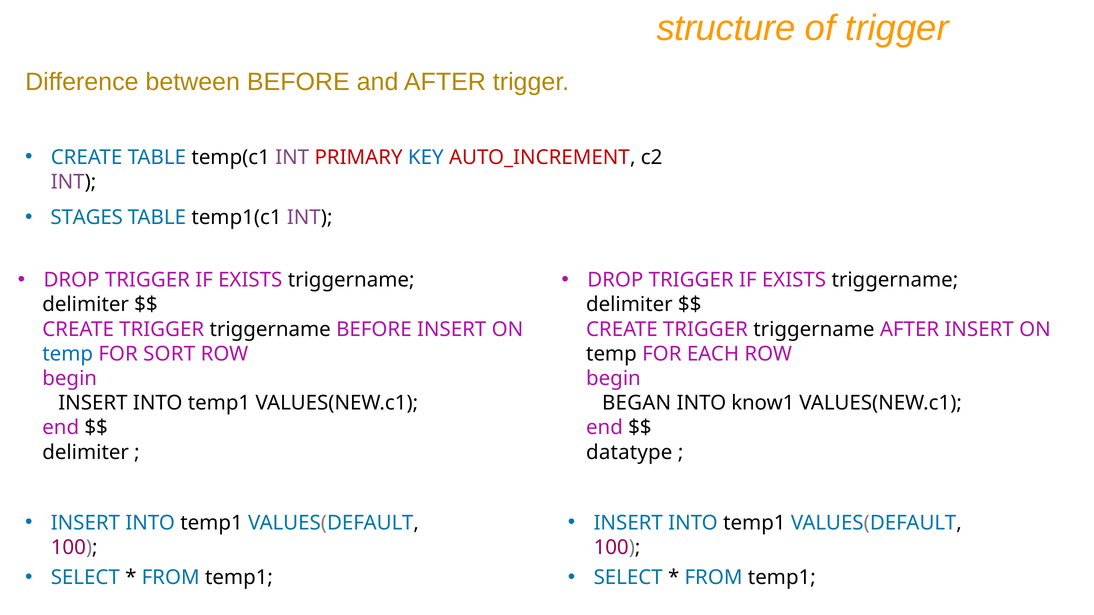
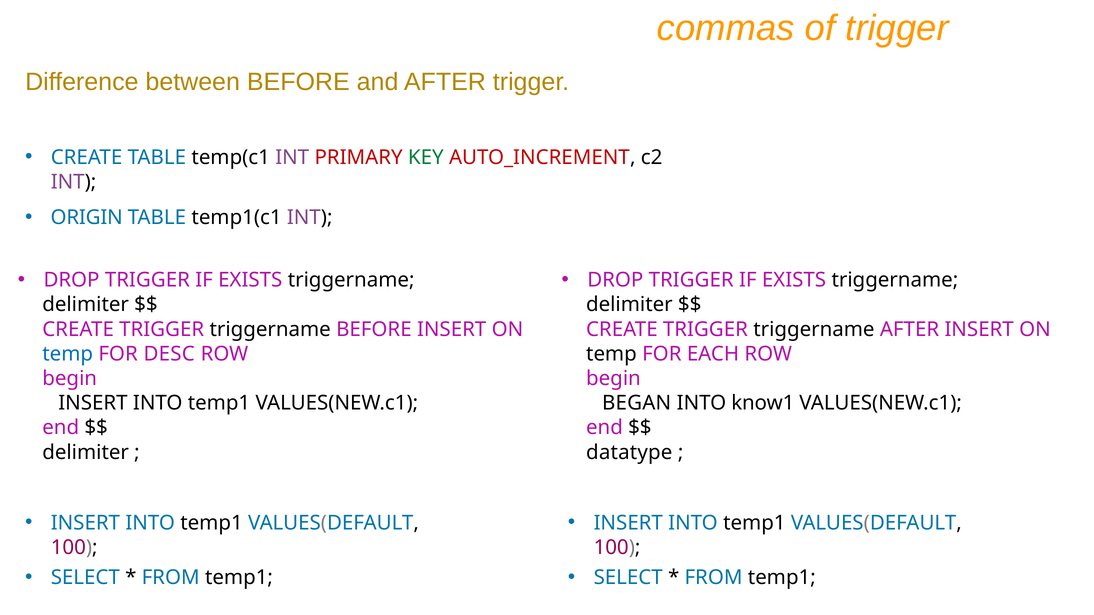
structure: structure -> commas (726, 28)
KEY colour: blue -> green (426, 157)
STAGES: STAGES -> ORIGIN (87, 218)
SORT: SORT -> DESC (169, 354)
